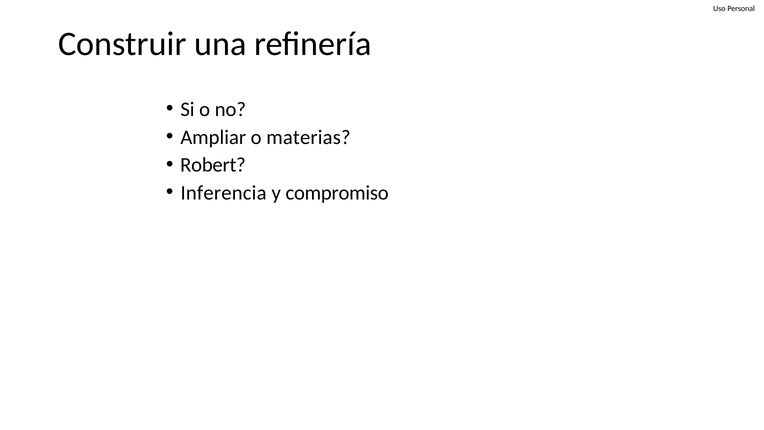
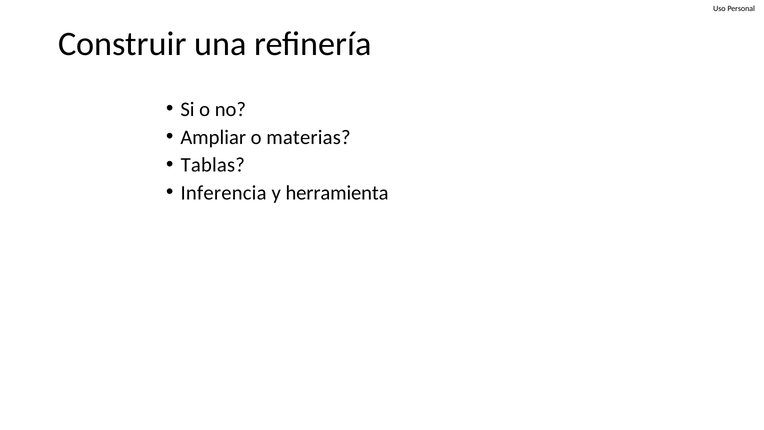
Robert: Robert -> Tablas (213, 165)
compromiso: compromiso -> herramienta (337, 193)
